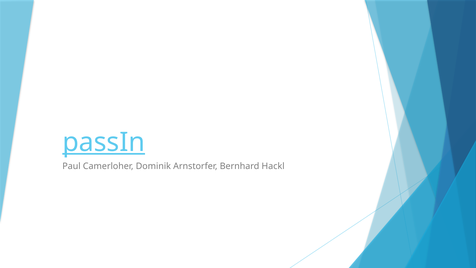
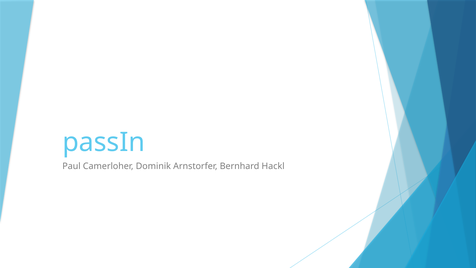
passIn underline: present -> none (104, 142)
